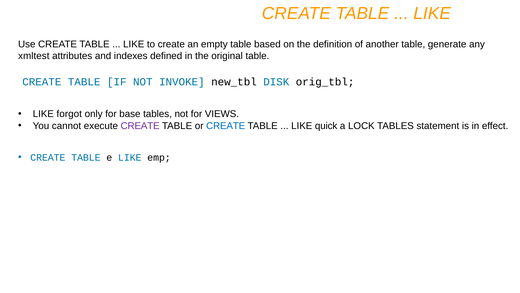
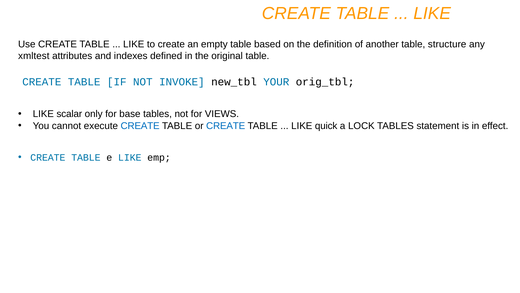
generate: generate -> structure (447, 44)
DISK: DISK -> YOUR (276, 82)
forgot: forgot -> scalar (69, 114)
CREATE colour: purple -> blue (140, 126)
